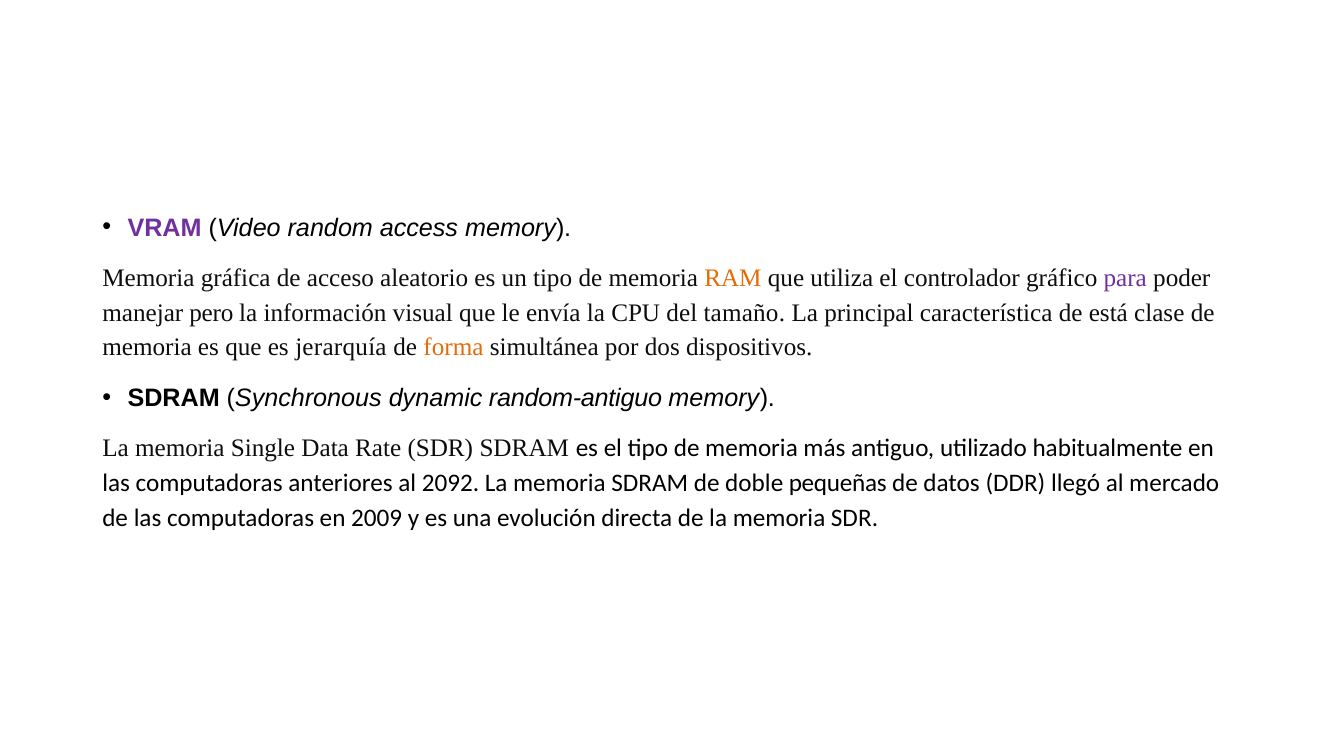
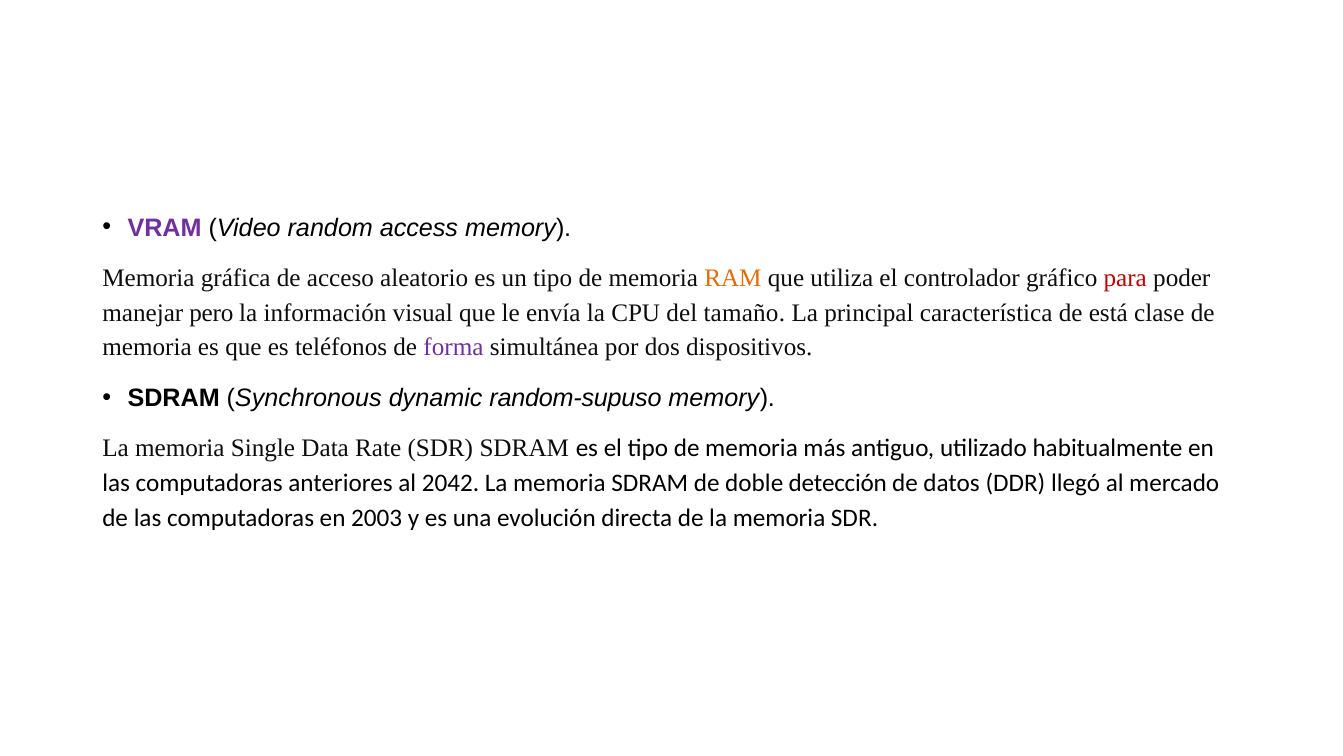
para colour: purple -> red (1125, 278)
jerarquía: jerarquía -> teléfonos (341, 347)
forma colour: orange -> purple (453, 347)
random-antiguo: random-antiguo -> random-supuso (576, 398)
2092: 2092 -> 2042 (450, 483)
pequeñas: pequeñas -> detección (838, 483)
2009: 2009 -> 2003 (377, 518)
